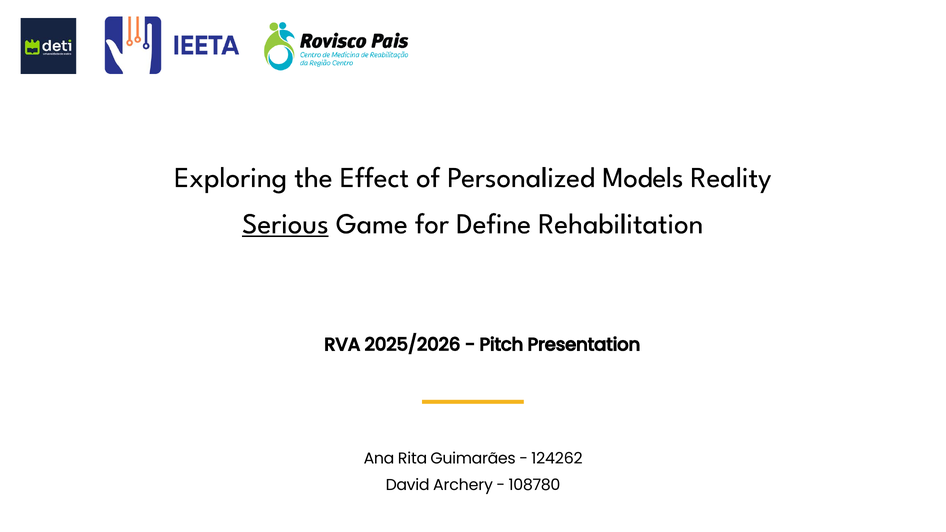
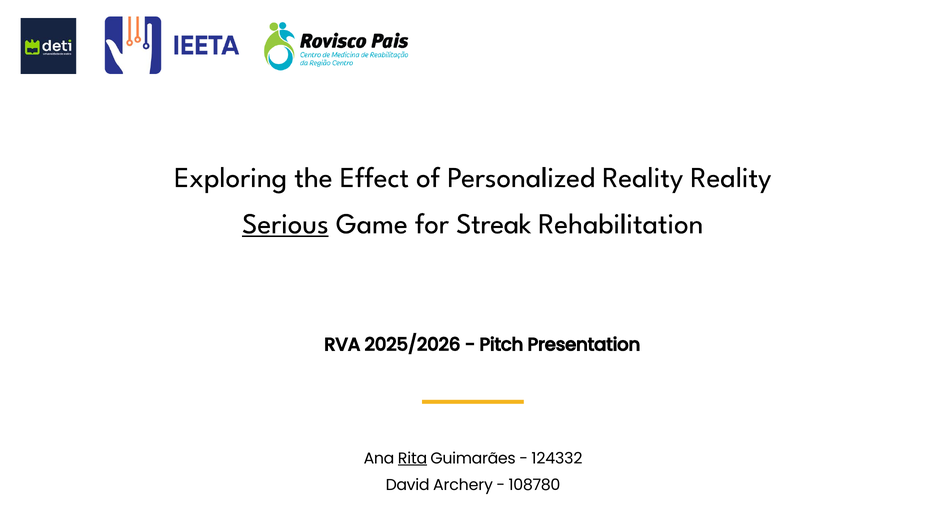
Personalized Models: Models -> Reality (643, 178)
Define: Define -> Streak (494, 224)
Rita underline: none -> present (413, 458)
124262: 124262 -> 124332 (557, 458)
